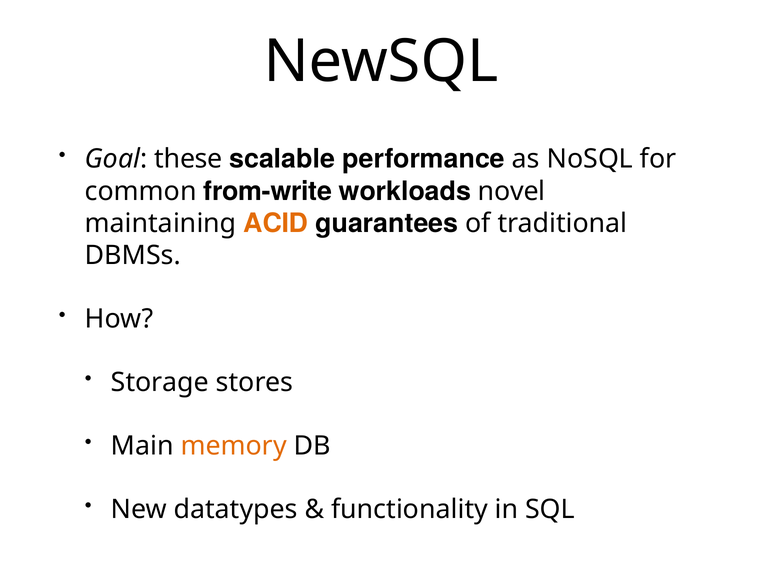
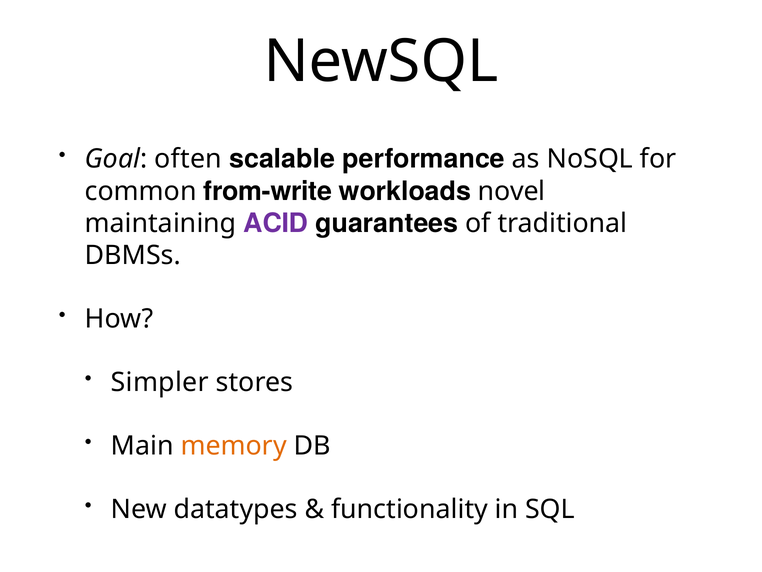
these: these -> often (188, 159)
ACID colour: orange -> purple (276, 223)
Storage: Storage -> Simpler (160, 382)
